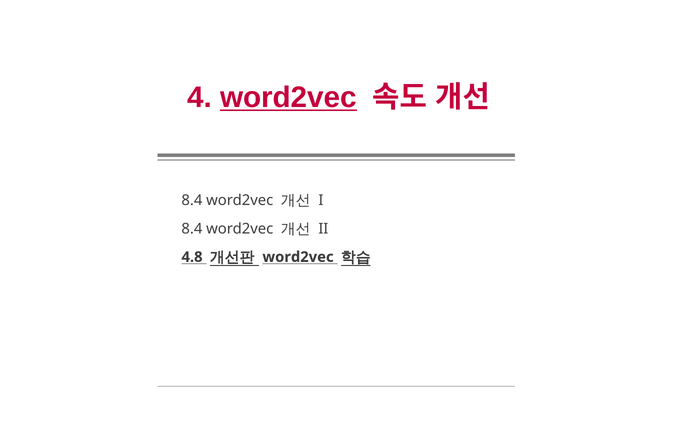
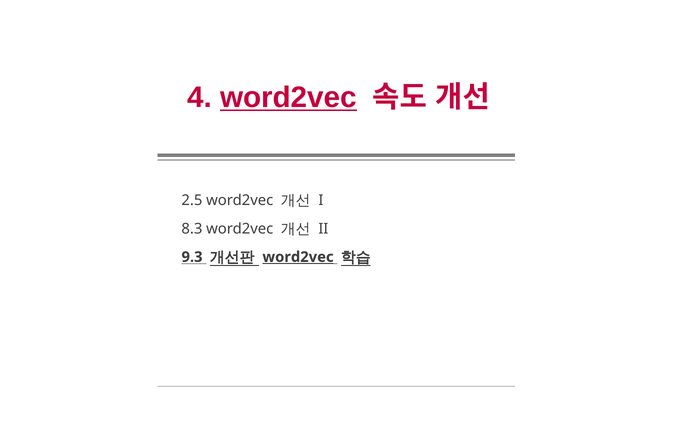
8.4: 8.4 -> 2.5 (192, 200)
8.4: 8.4 -> 8.3 (192, 229)
4.8: 4.8 -> 9.3 (192, 257)
word2vec underline: none -> present (298, 257)
